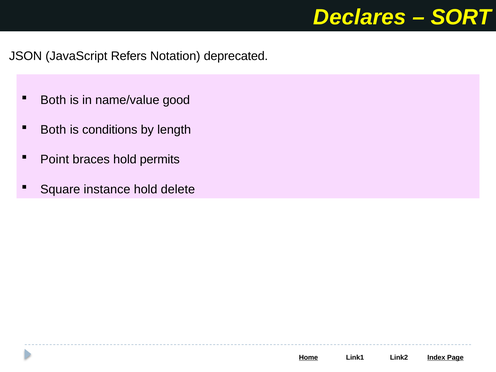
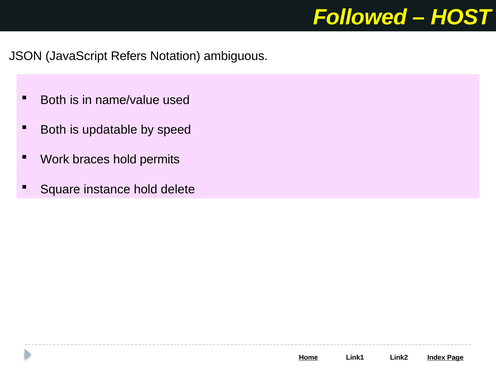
Declares: Declares -> Followed (360, 17)
SORT: SORT -> HOST (461, 17)
deprecated: deprecated -> ambiguous (236, 56)
good: good -> used (176, 100)
conditions: conditions -> updatable (110, 130)
length: length -> speed (174, 130)
Point: Point -> Work (55, 160)
